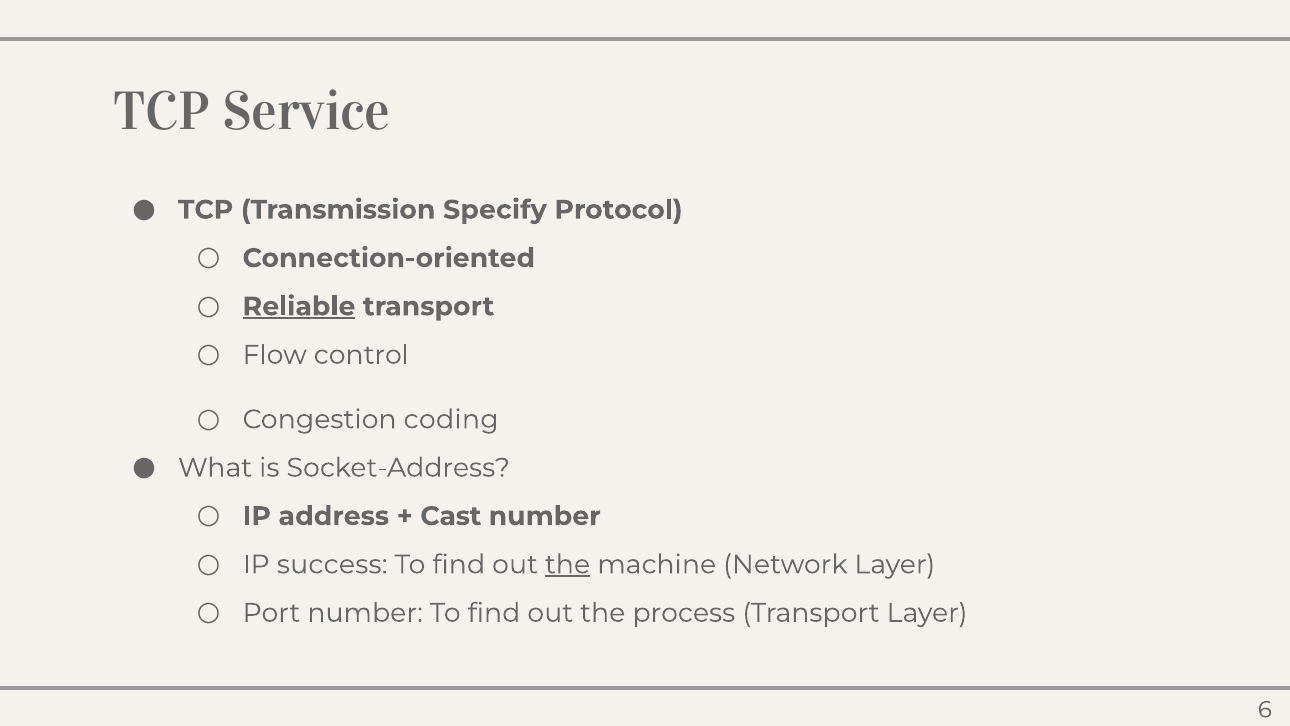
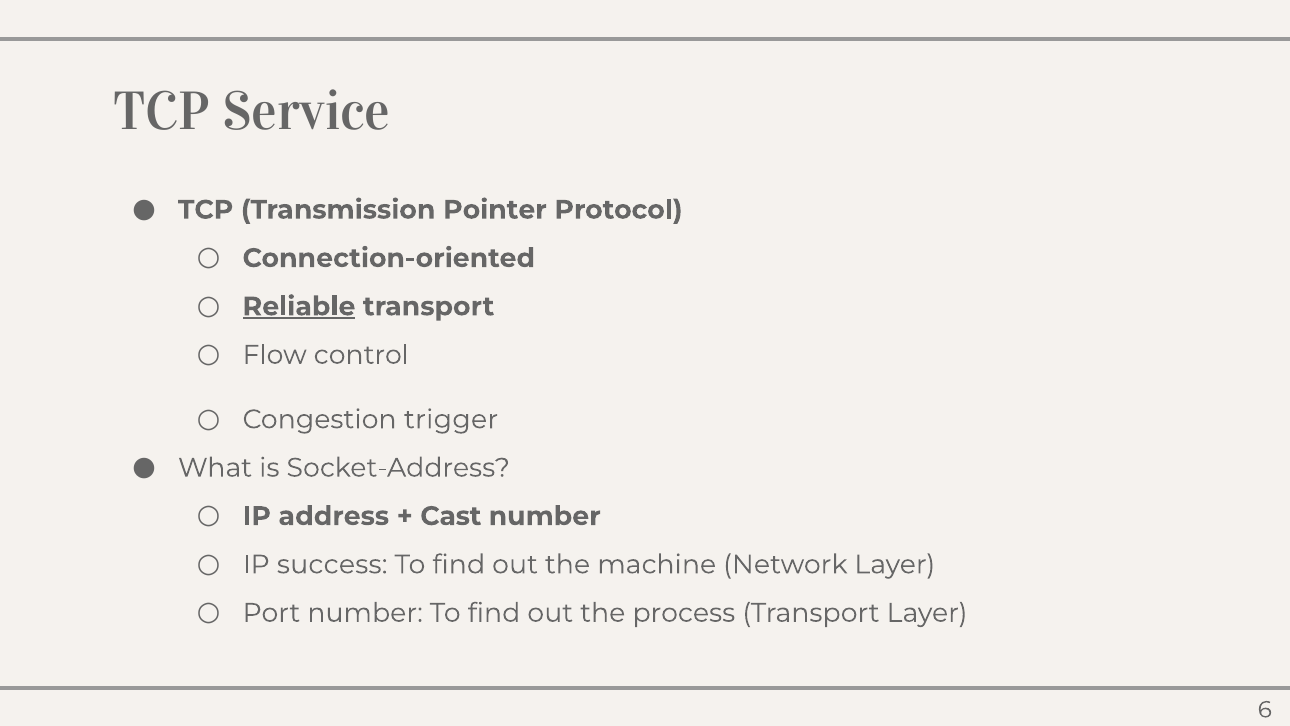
Specify: Specify -> Pointer (495, 210)
coding: coding -> trigger (451, 419)
the underline: present -> none (568, 564)
